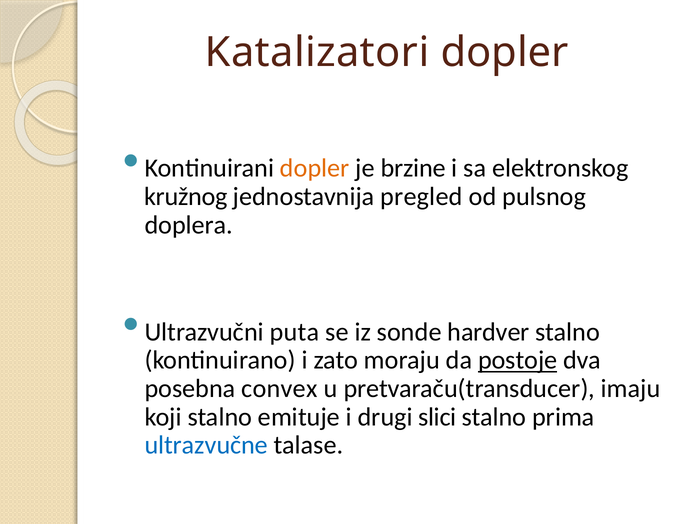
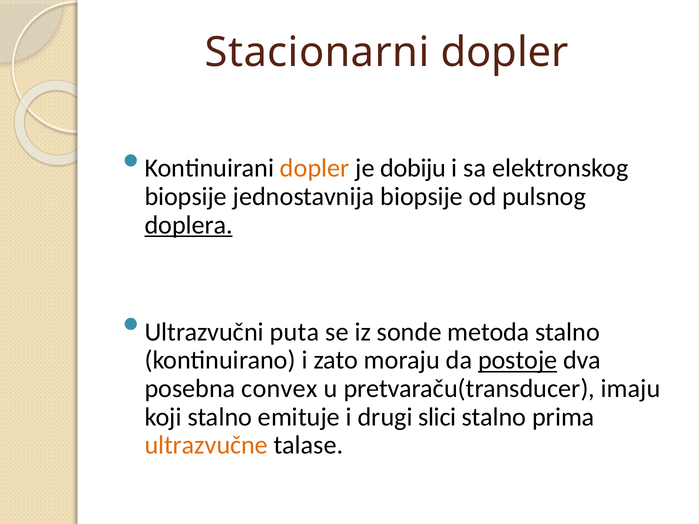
Katalizatori: Katalizatori -> Stacionarni (317, 52)
brzine: brzine -> dobiju (413, 168)
kružnog: kružnog -> biopsije (186, 197)
jednostavnija pregled: pregled -> biopsije (422, 197)
doplera underline: none -> present (189, 225)
hardver: hardver -> metoda (488, 332)
ultrazvučne colour: blue -> orange (206, 445)
